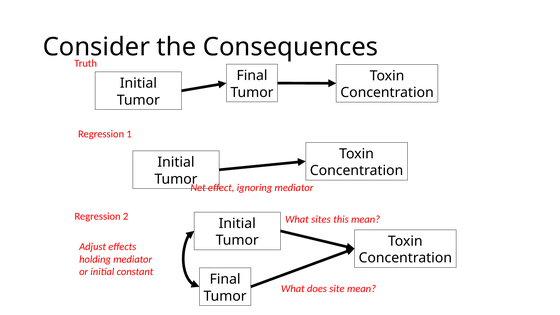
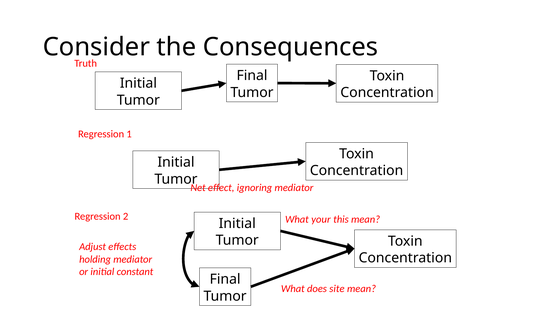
sites: sites -> your (321, 219)
